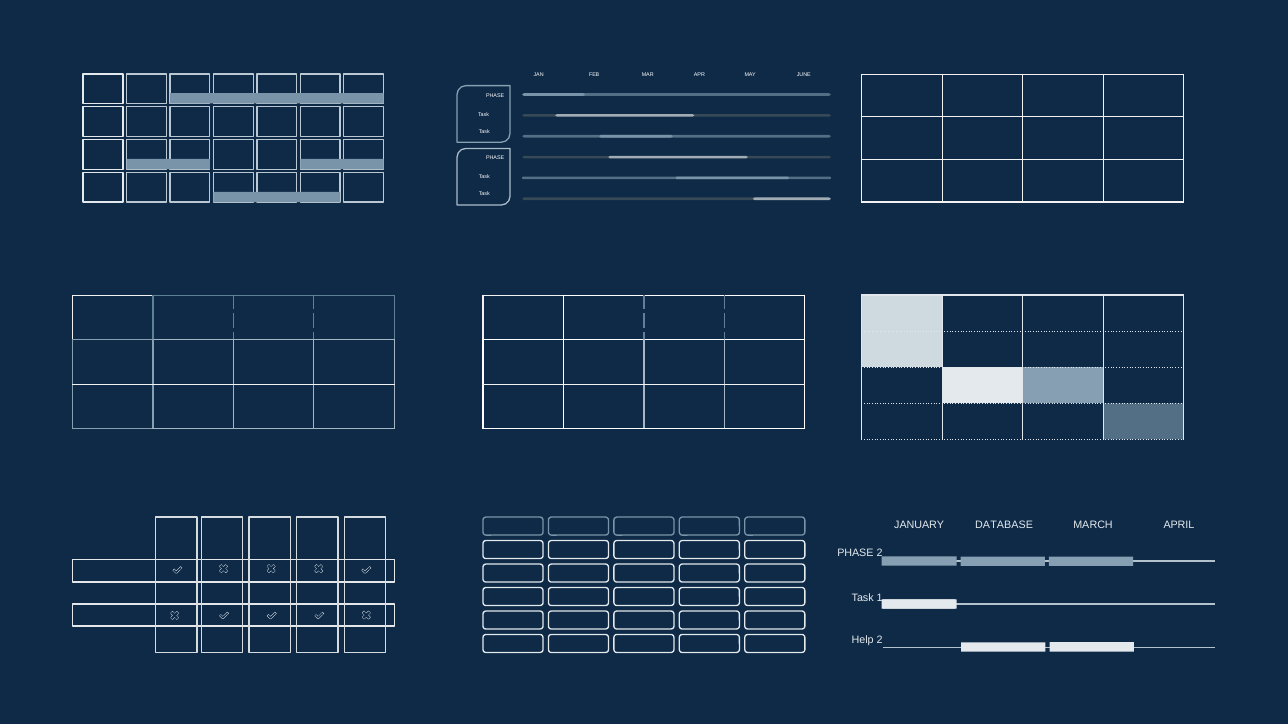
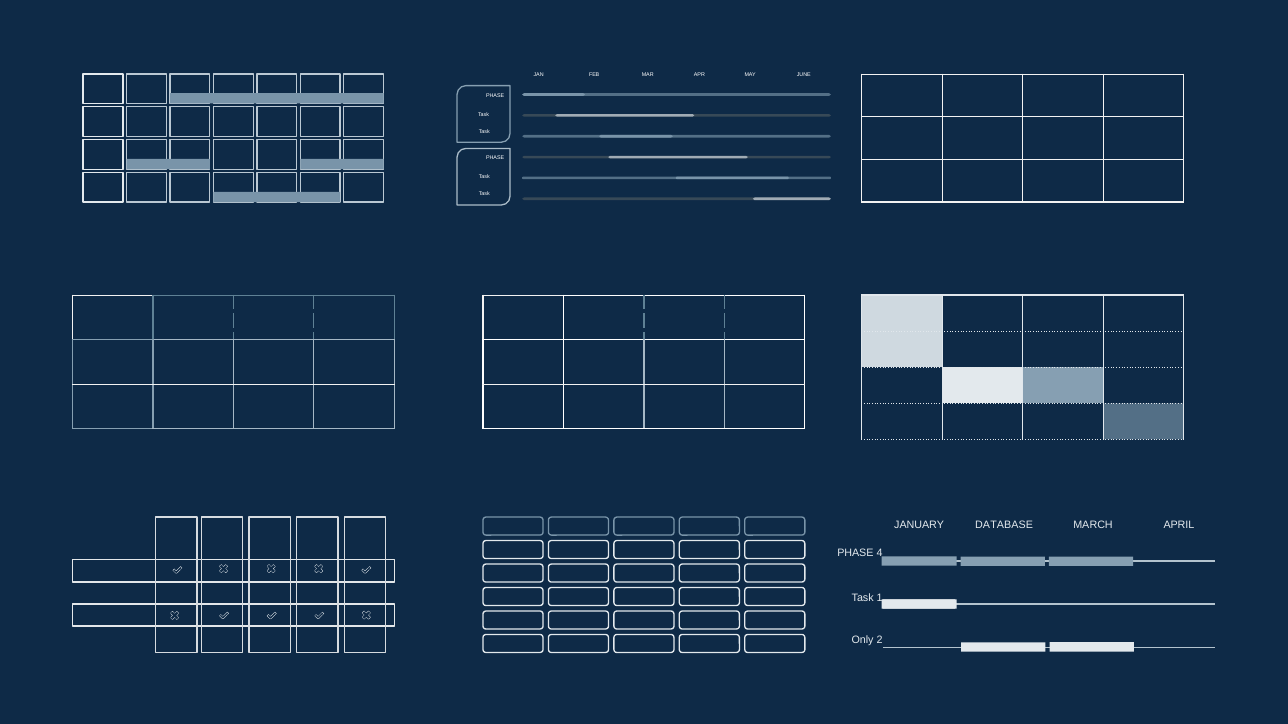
PHASE 2: 2 -> 4 (880, 554)
Help: Help -> Only (863, 641)
